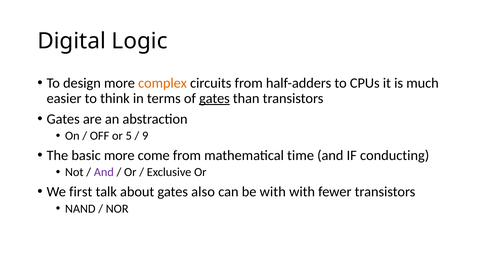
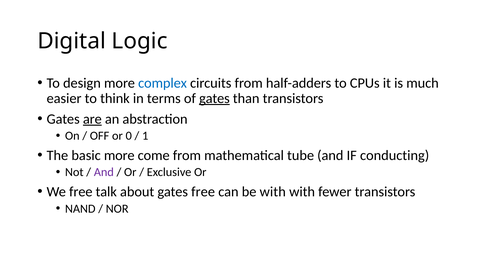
complex colour: orange -> blue (163, 83)
are underline: none -> present (92, 119)
5: 5 -> 0 (129, 136)
9: 9 -> 1 (145, 136)
time: time -> tube (301, 155)
We first: first -> free (81, 192)
gates also: also -> free (203, 192)
